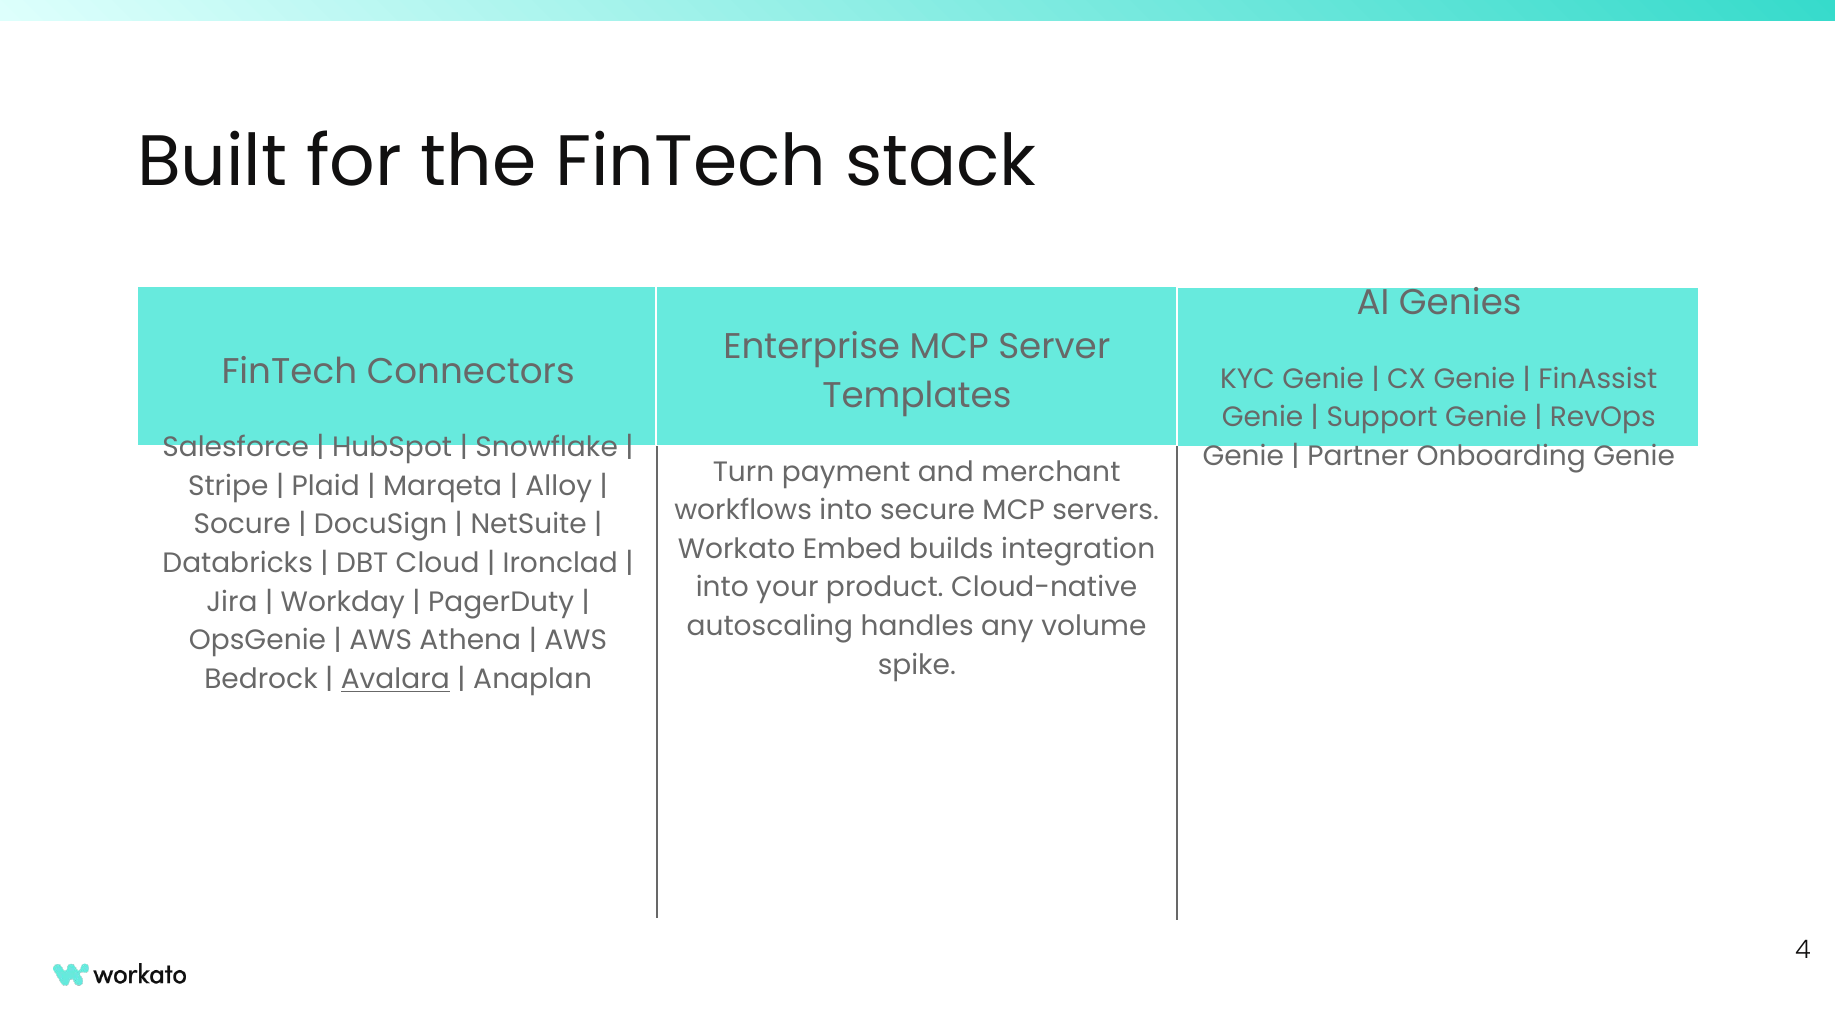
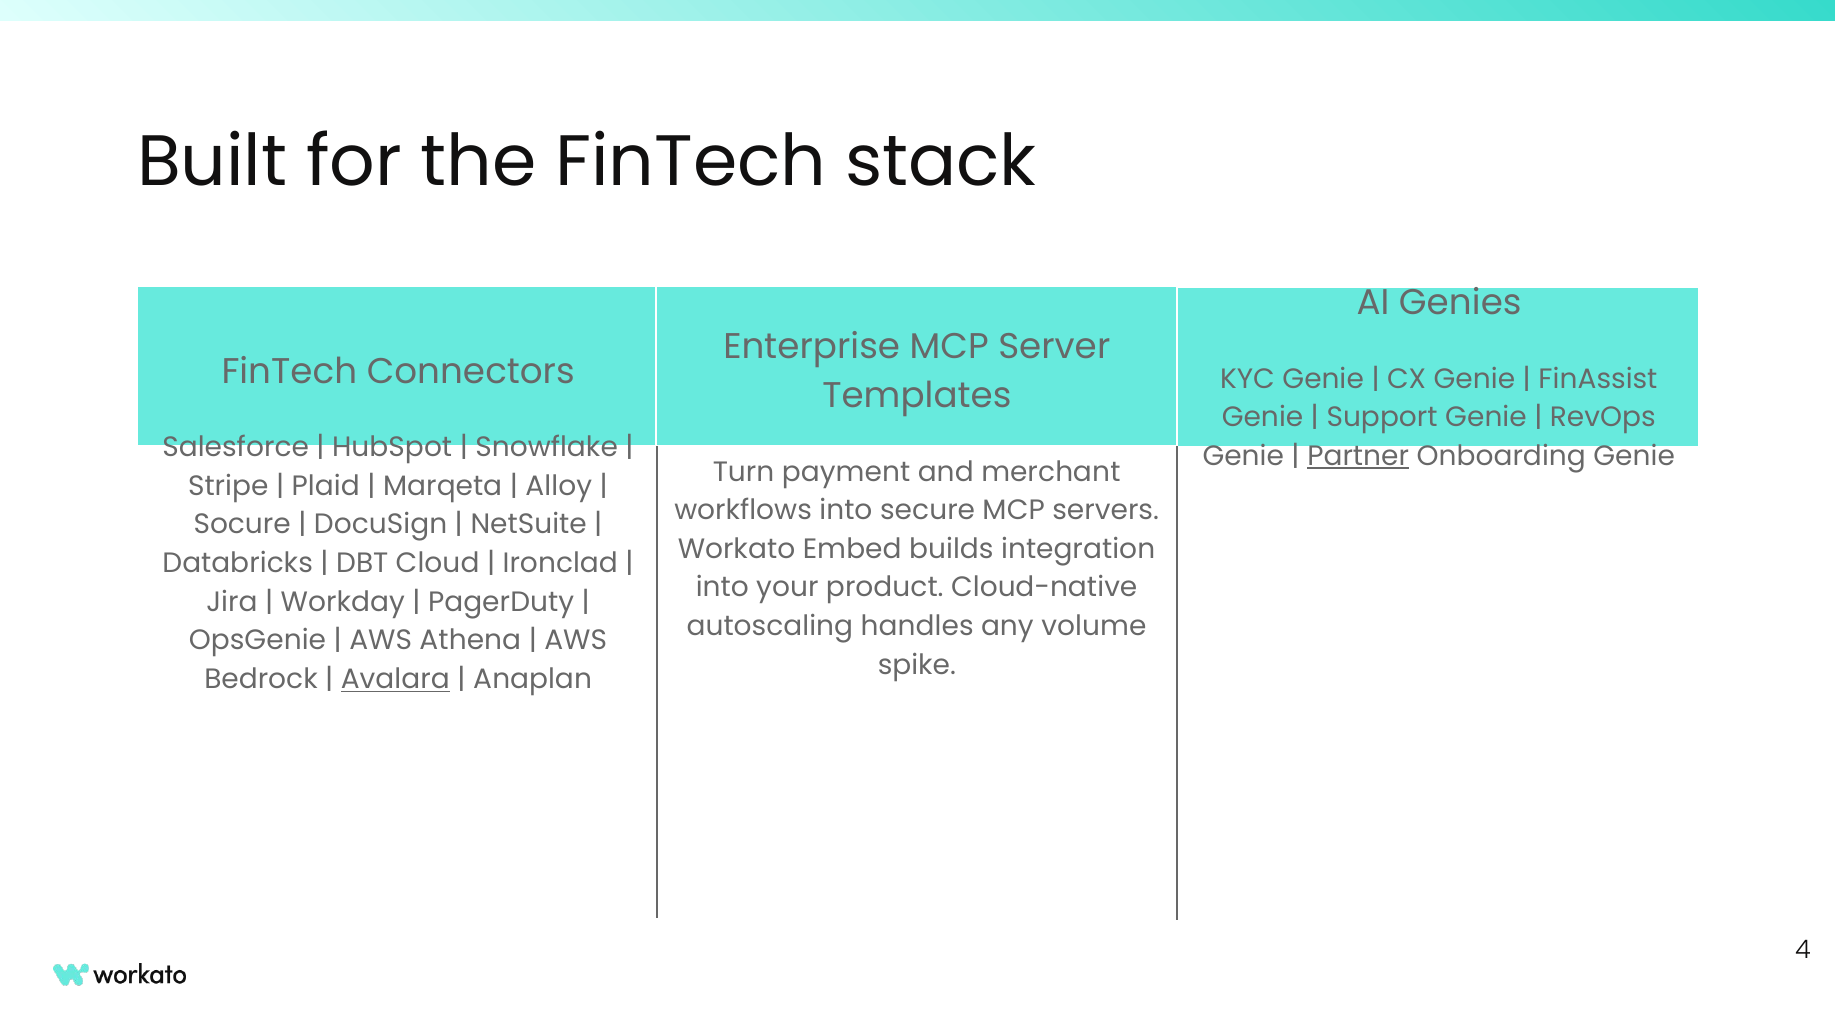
Partner underline: none -> present (1358, 456)
